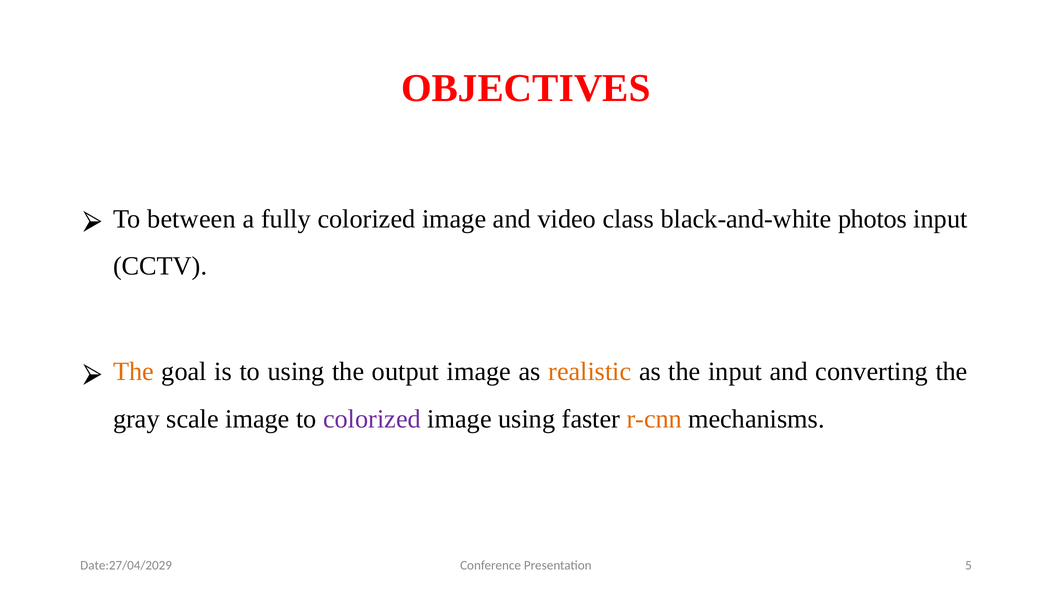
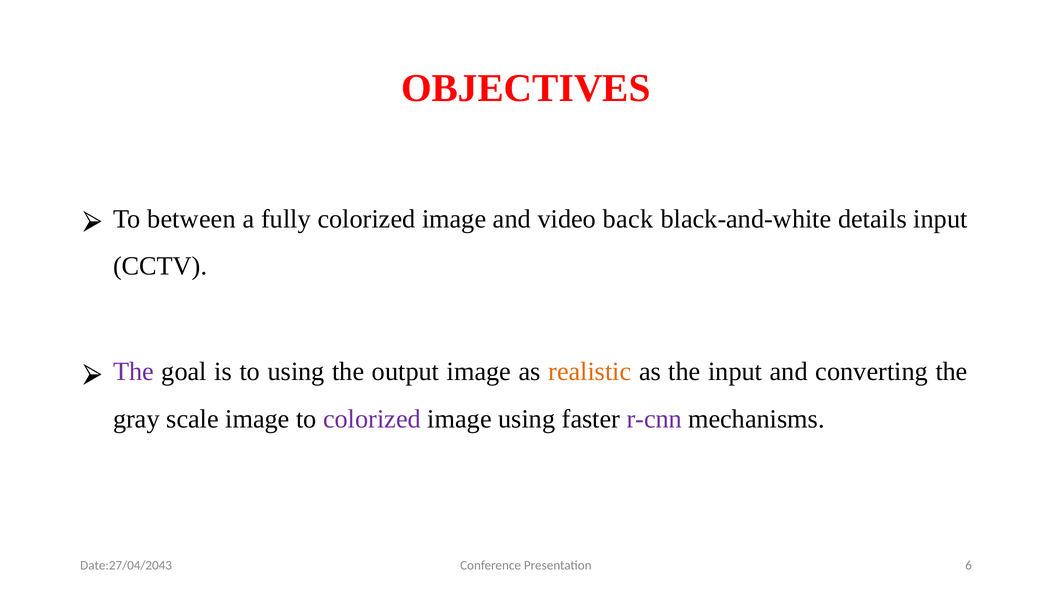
class: class -> back (628, 219)
photos: photos -> details (872, 219)
The colour: orange -> purple (134, 371)
r-cnn colour: orange -> purple (654, 419)
Date:27/04/2029: Date:27/04/2029 -> Date:27/04/2043 (126, 565)
5: 5 -> 6 (969, 565)
